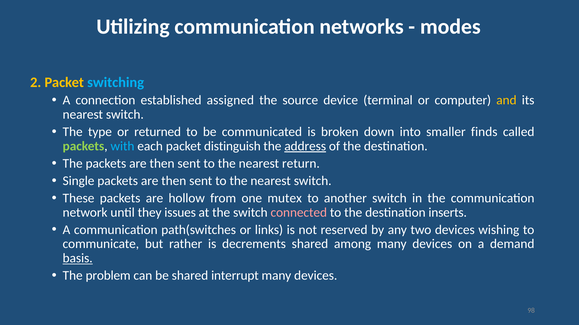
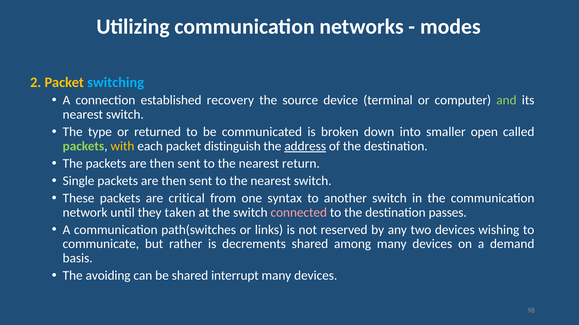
assigned: assigned -> recovery (230, 100)
and colour: yellow -> light green (506, 100)
finds: finds -> open (484, 132)
with colour: light blue -> yellow (122, 146)
hollow: hollow -> critical (187, 198)
mutex: mutex -> syntax (285, 198)
issues: issues -> taken (180, 213)
inserts: inserts -> passes (448, 213)
basis underline: present -> none (78, 259)
problem: problem -> avoiding (108, 276)
